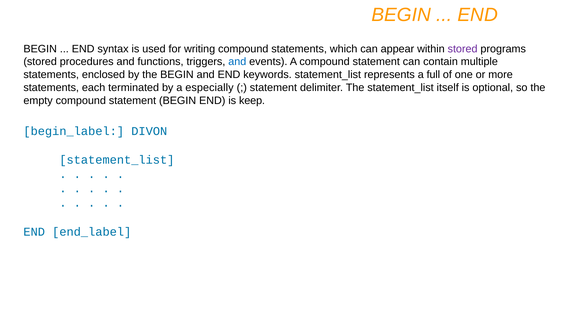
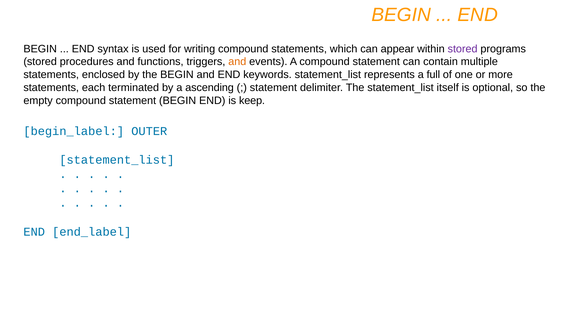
and colour: blue -> orange (237, 62)
especially: especially -> ascending (210, 88)
DIVON: DIVON -> OUTER (149, 131)
